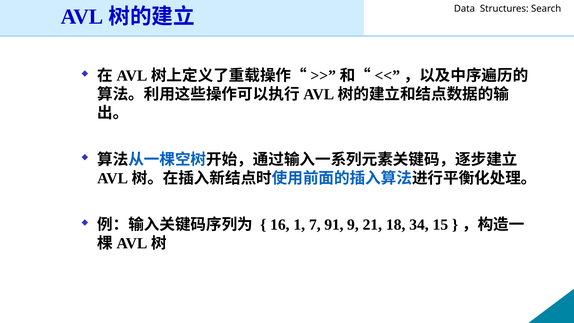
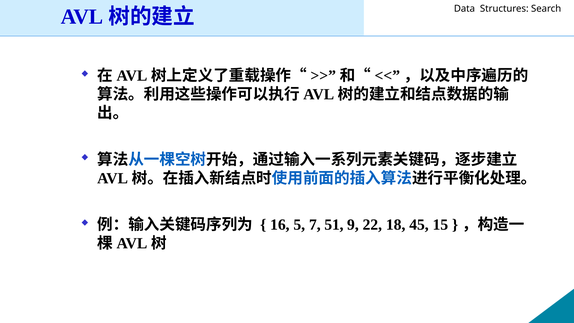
1: 1 -> 5 (299, 225)
91: 91 -> 51 (334, 225)
21: 21 -> 22 (372, 225)
34: 34 -> 45 (419, 225)
